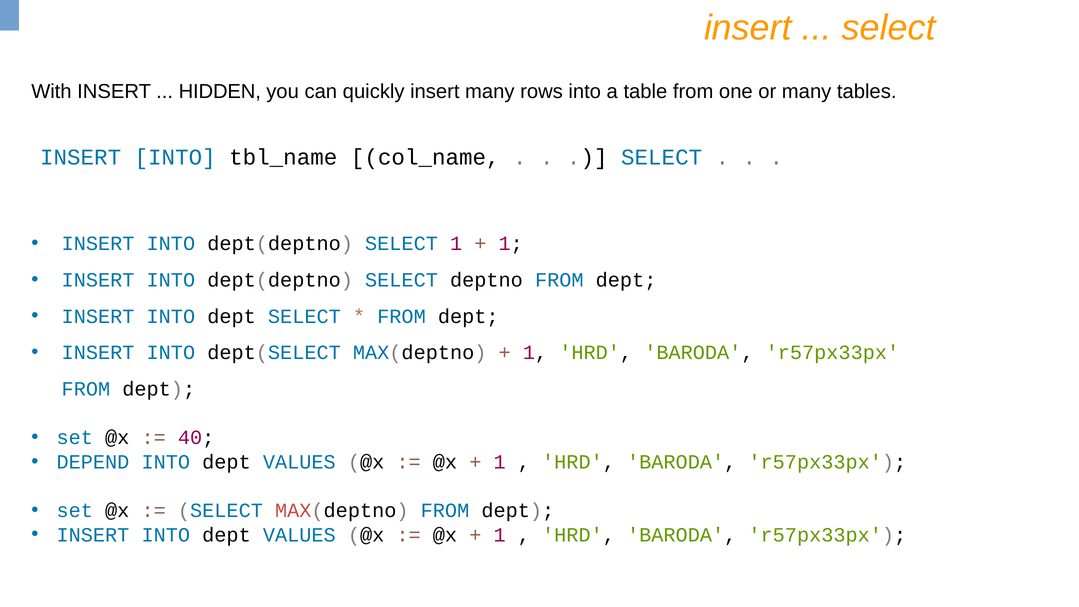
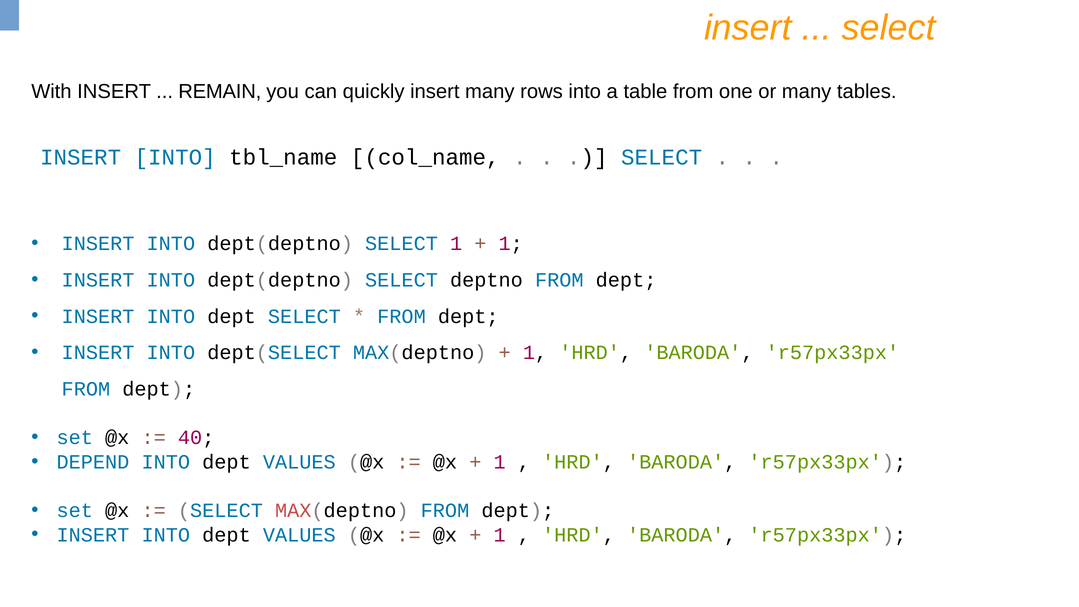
HIDDEN: HIDDEN -> REMAIN (220, 92)
